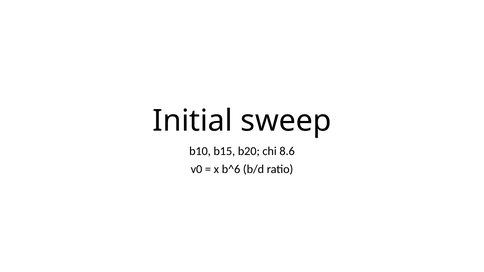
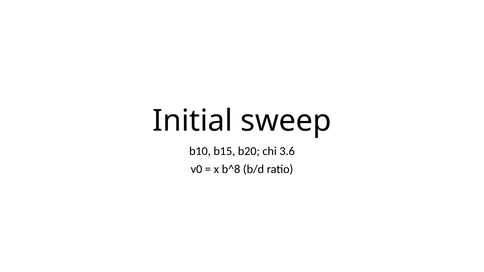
8.6: 8.6 -> 3.6 (287, 151)
b^6: b^6 -> b^8 (231, 169)
